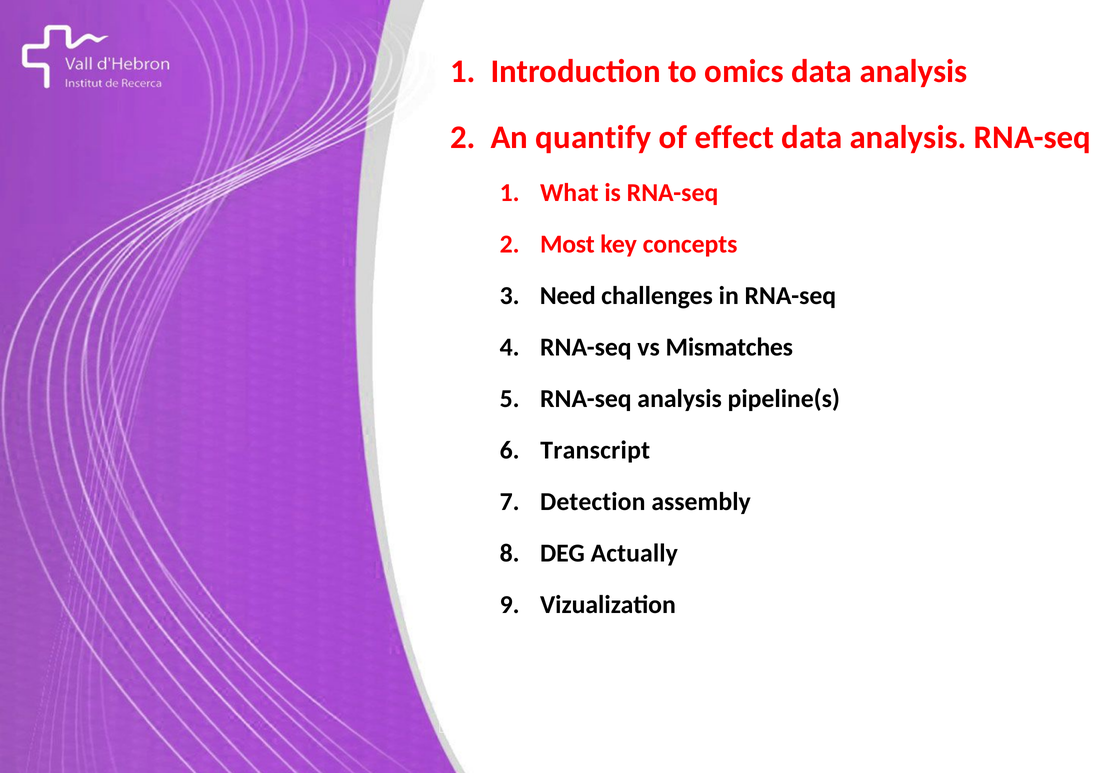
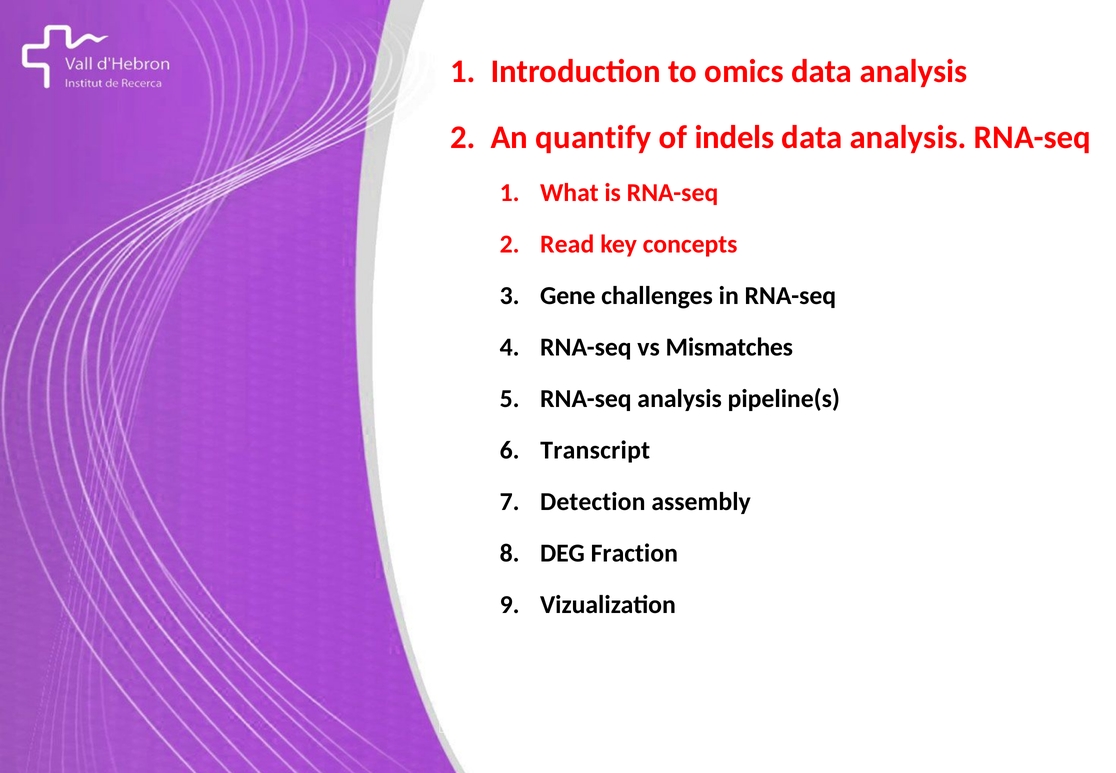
effect: effect -> indels (734, 137)
Most: Most -> Read (567, 244)
Need: Need -> Gene (568, 296)
Actually: Actually -> Fraction (634, 553)
